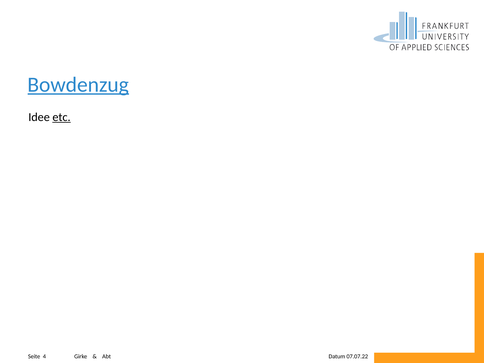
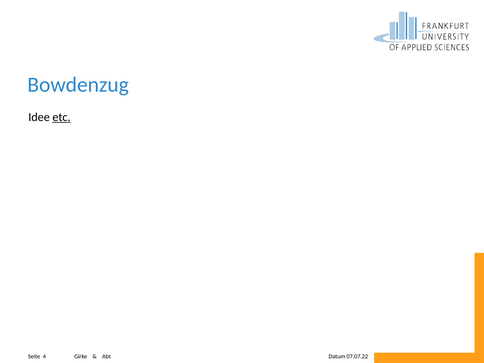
Bowdenzug underline: present -> none (78, 85)
